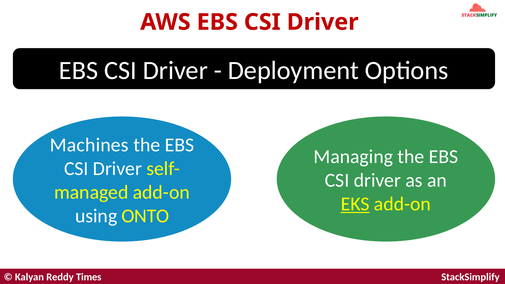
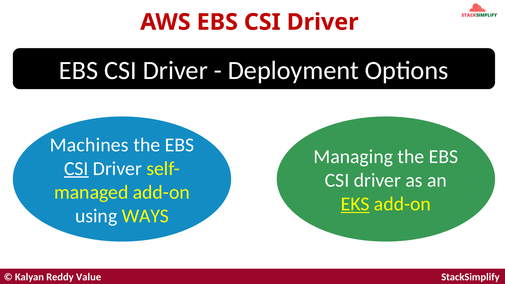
CSI underline: none -> present (76, 169)
ONTO: ONTO -> WAYS (145, 216)
Times: Times -> Value (89, 277)
